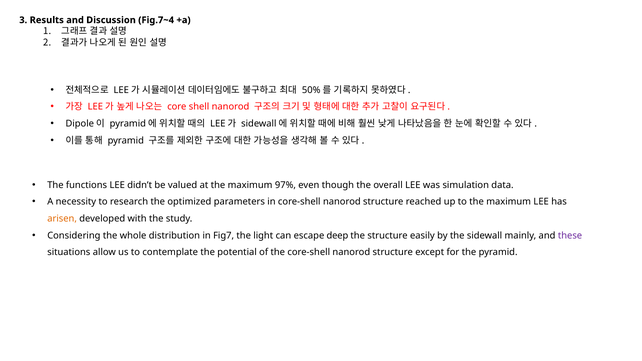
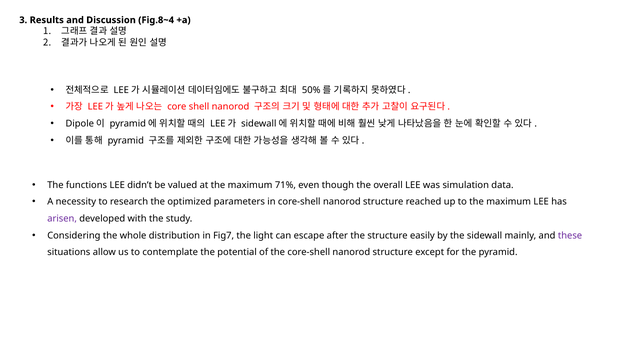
Fig.7~4: Fig.7~4 -> Fig.8~4 (156, 20)
97%: 97% -> 71% (285, 185)
arisen colour: orange -> purple (62, 219)
deep: deep -> after (337, 236)
